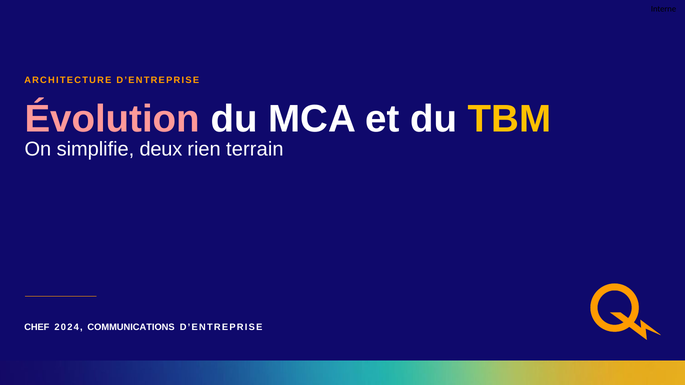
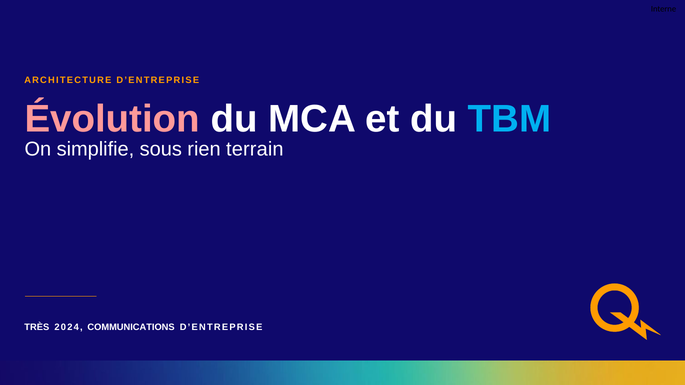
TBM colour: yellow -> light blue (510, 119)
deux: deux -> sous (161, 149)
CHEF: CHEF -> TRÈS (37, 327)
